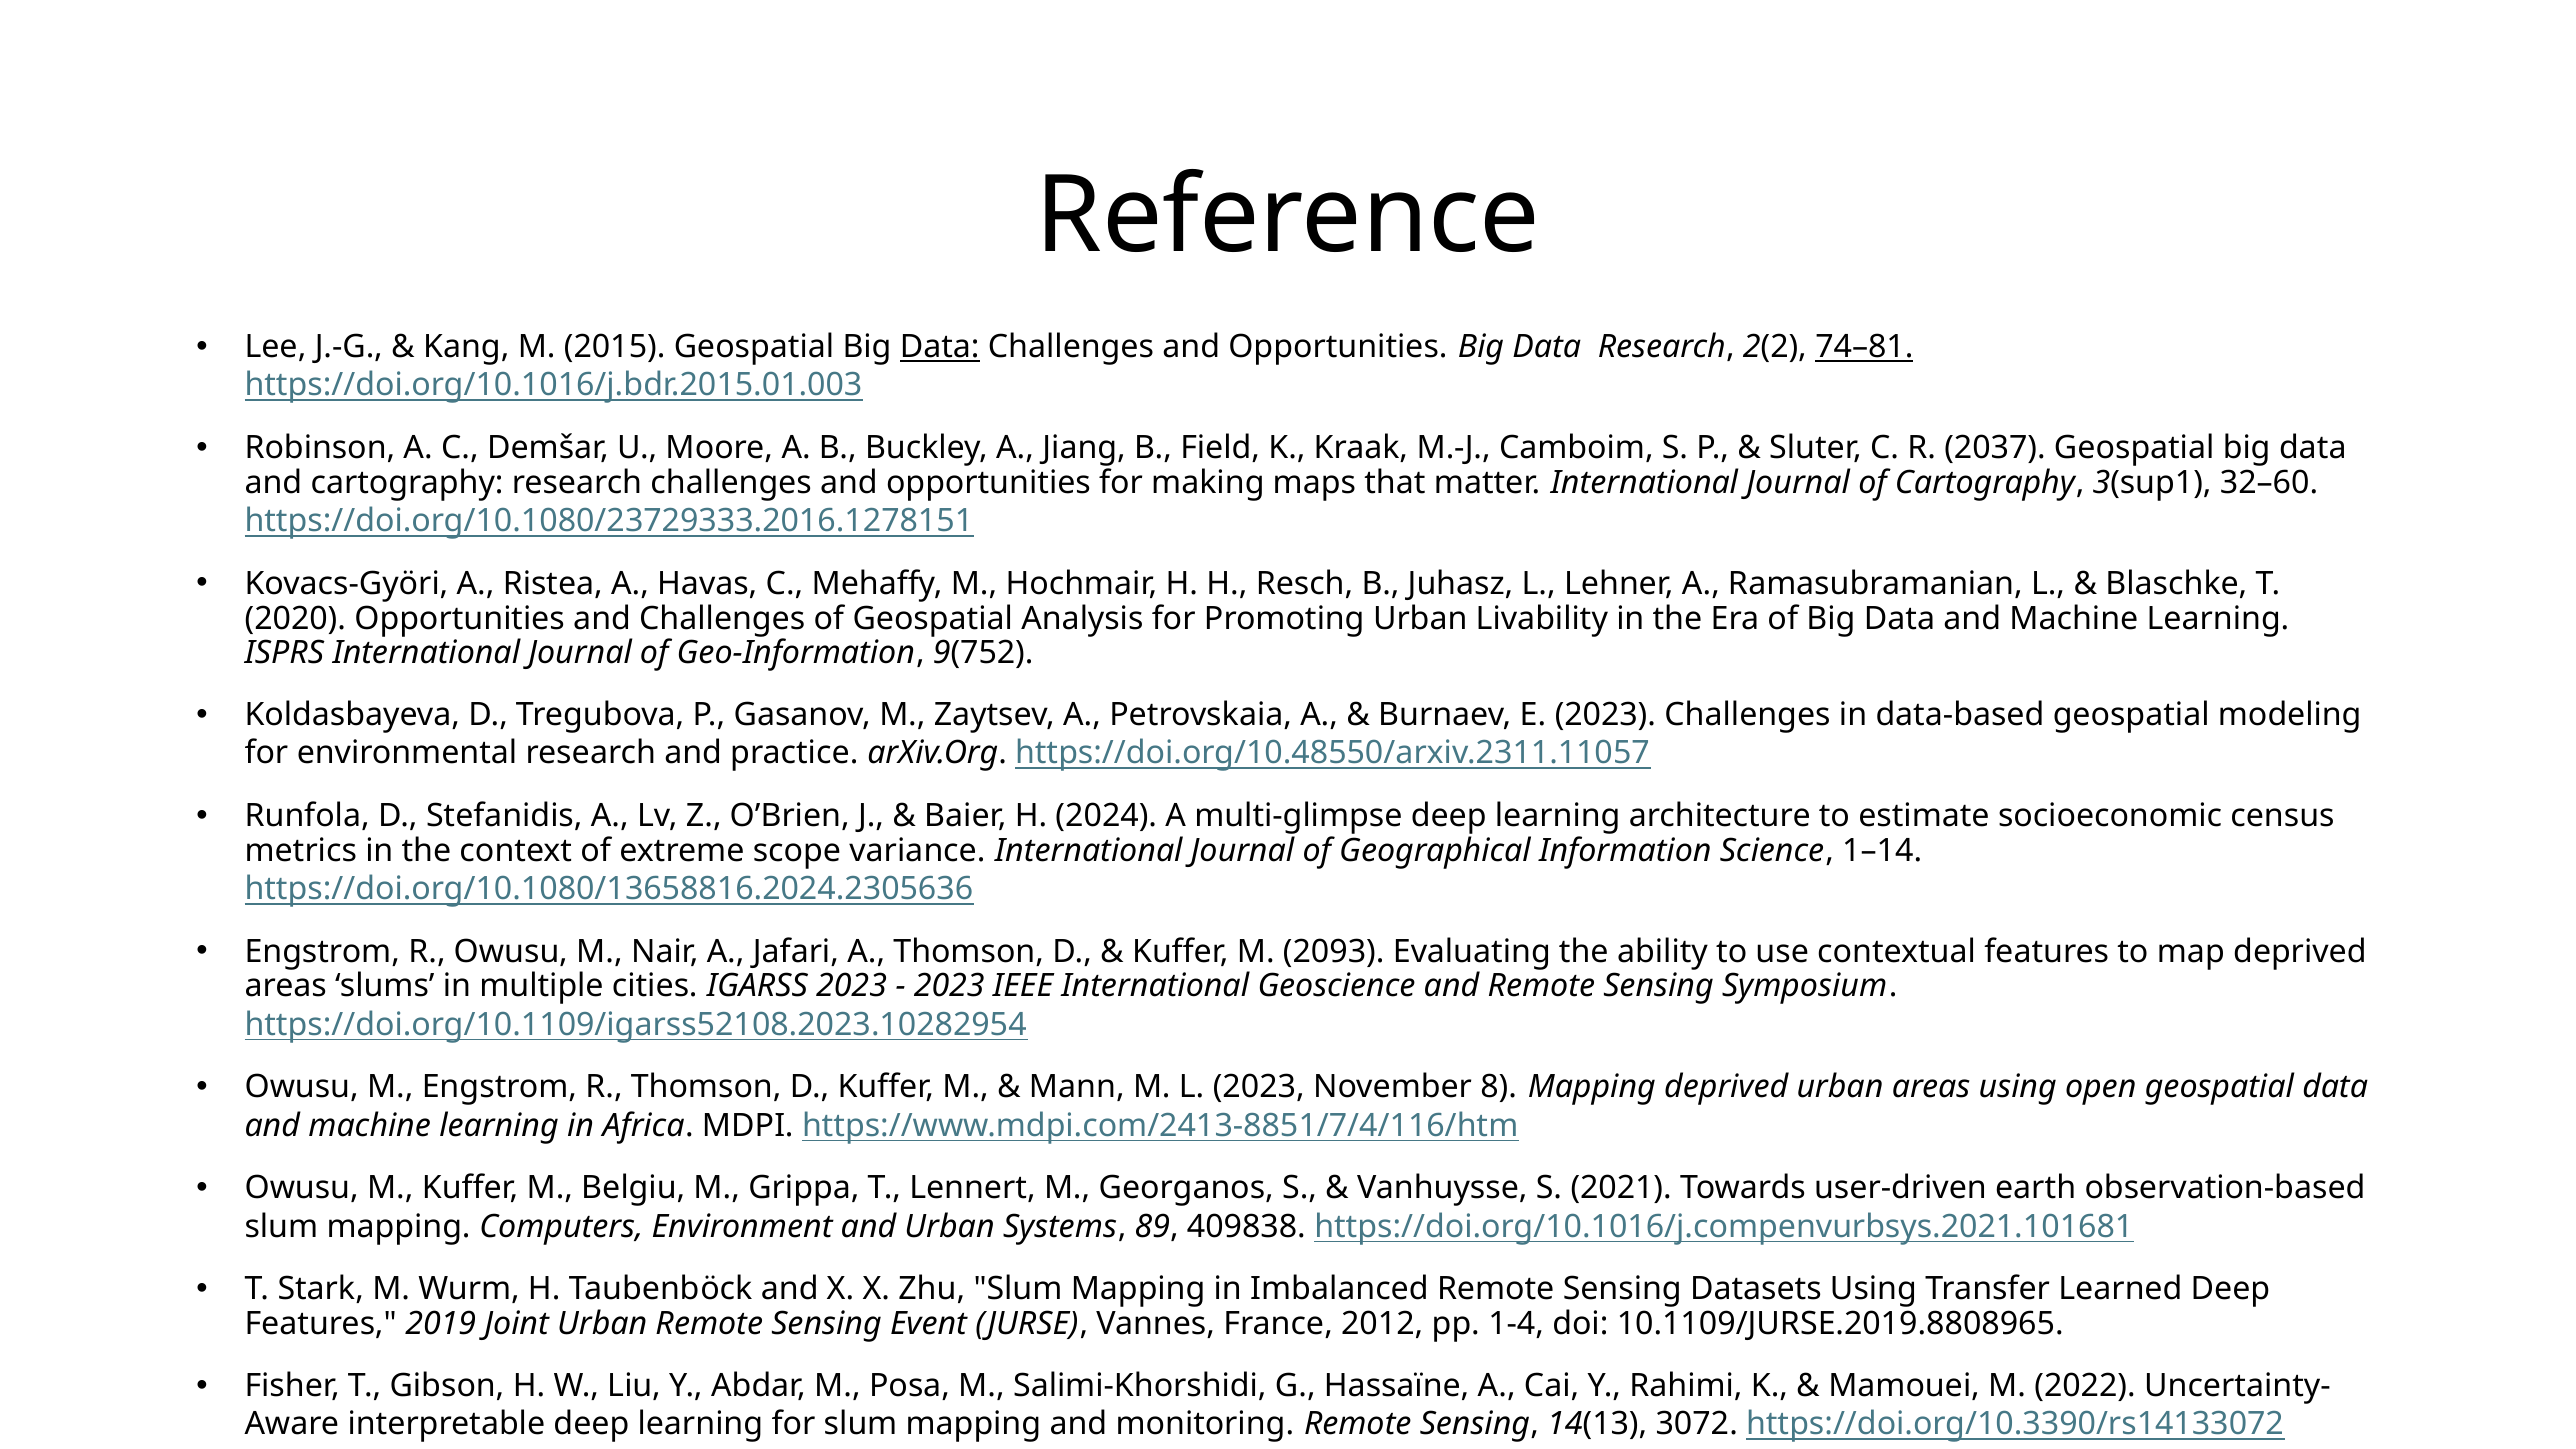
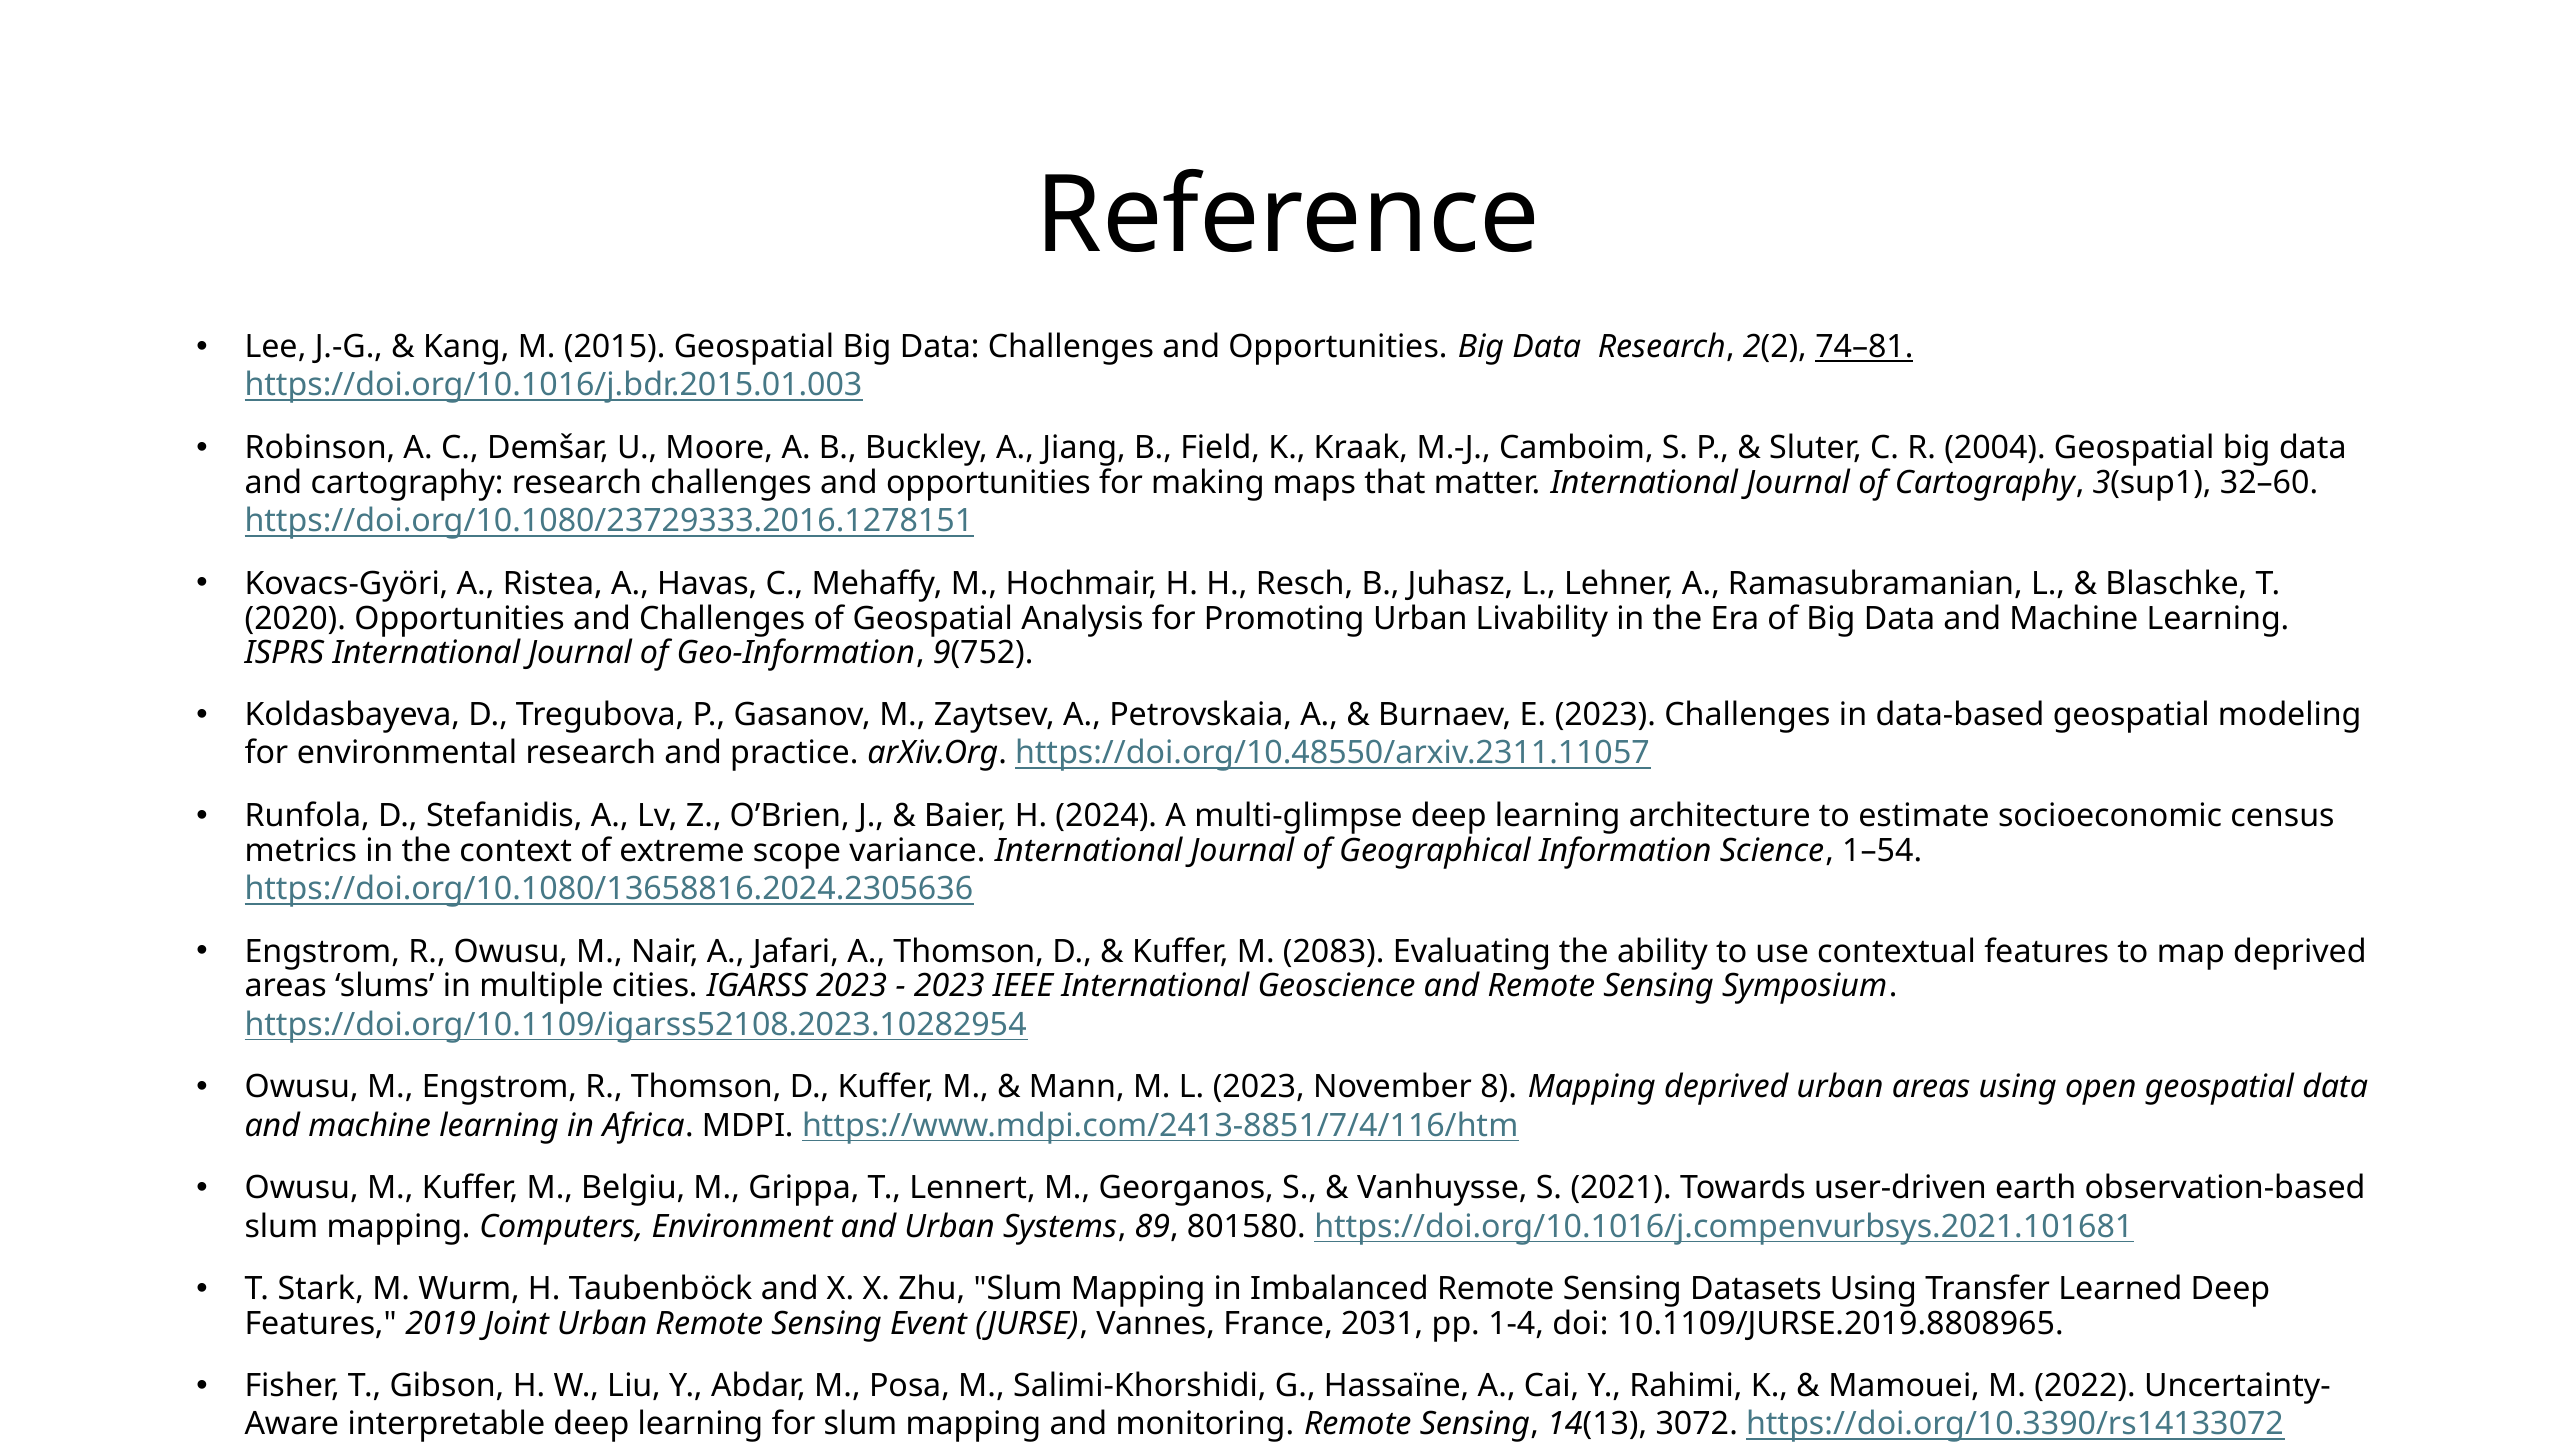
Data underline: present -> none (940, 347)
2037: 2037 -> 2004 (1995, 448)
1–14: 1–14 -> 1–54 (1882, 851)
2093: 2093 -> 2083 (1334, 952)
409838: 409838 -> 801580 (1246, 1227)
2012: 2012 -> 2031 (1382, 1324)
